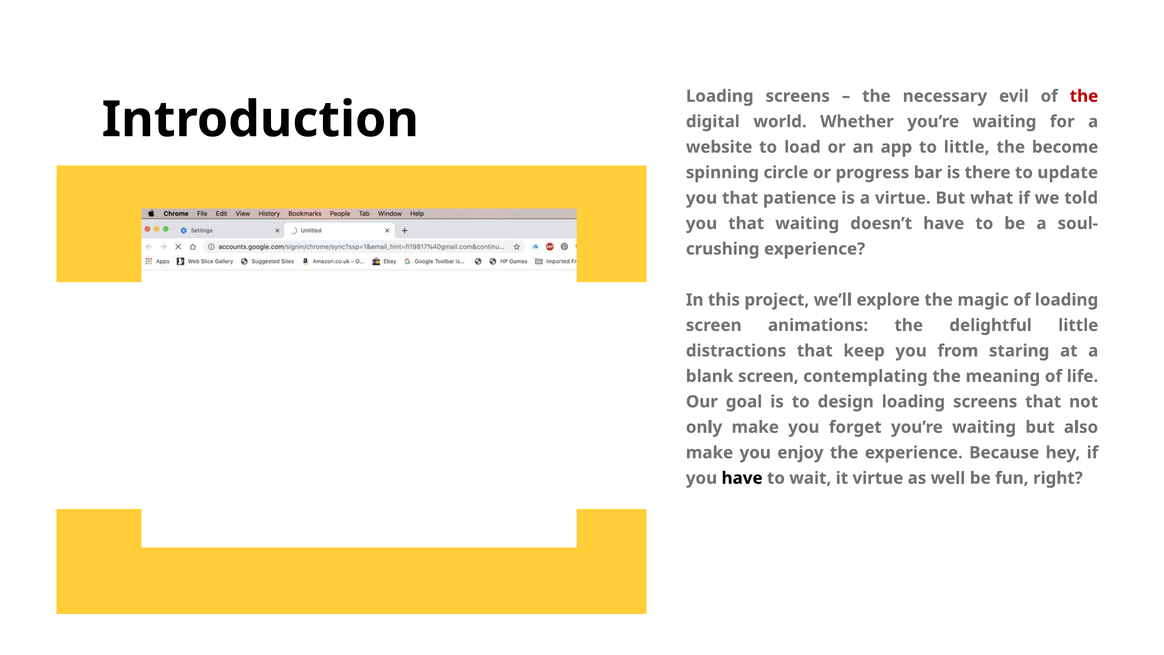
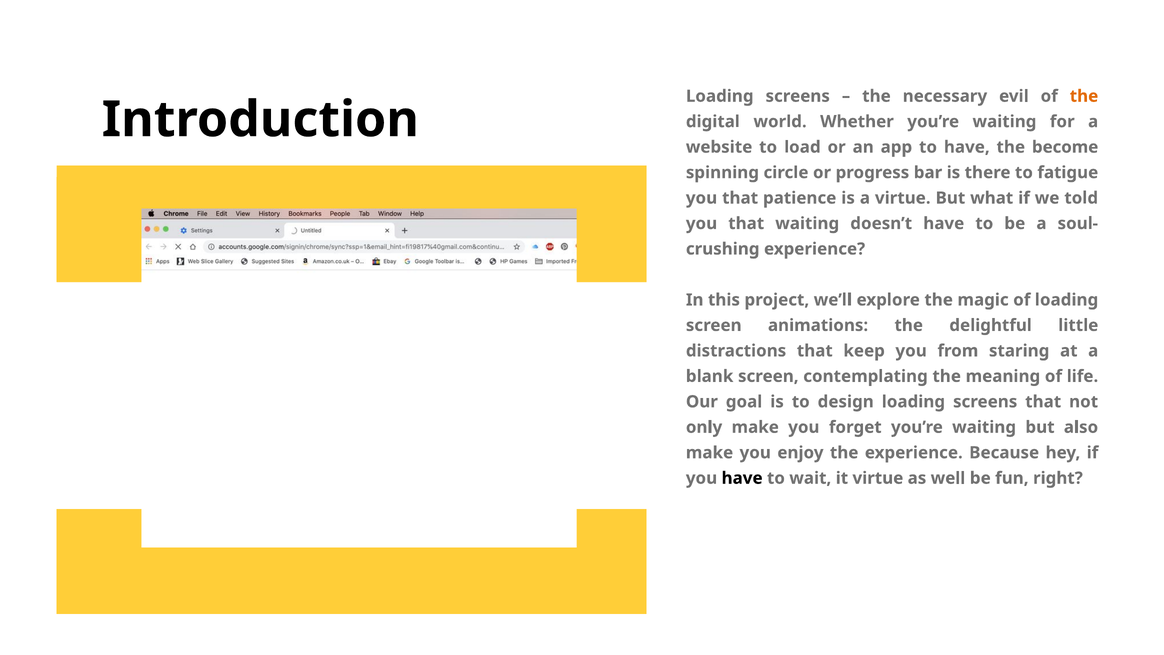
the colour: red -> orange (1084, 96)
to little: little -> have (967, 147)
update: update -> fatigue (1068, 173)
